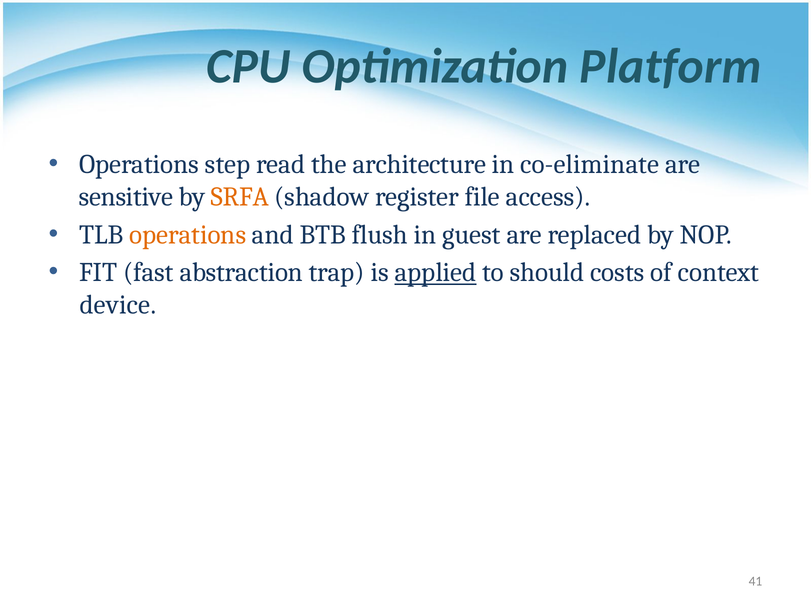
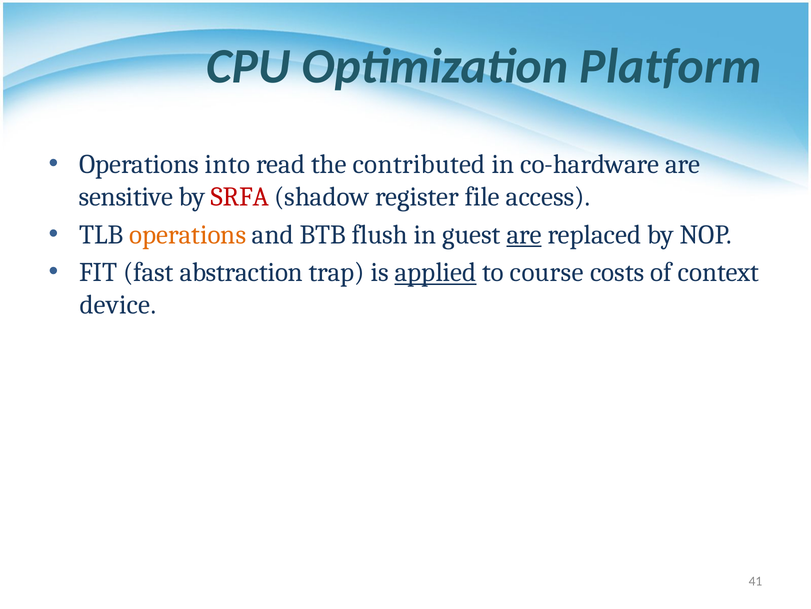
step: step -> into (227, 164)
architecture: architecture -> contributed (419, 164)
co-eliminate: co-eliminate -> co-hardware (590, 164)
SRFA colour: orange -> red (240, 197)
are underline: none -> present (524, 234)
should: should -> course (547, 272)
